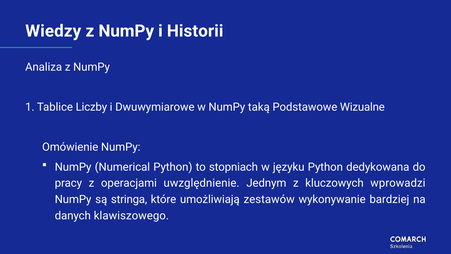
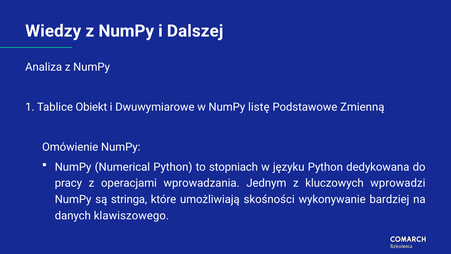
Historii: Historii -> Dalszej (195, 31)
Liczby: Liczby -> Obiekt (91, 107)
taką: taką -> listę (259, 107)
Wizualne: Wizualne -> Zmienną (362, 107)
uwzględnienie: uwzględnienie -> wprowadzania (202, 183)
zestawów: zestawów -> skośności (269, 199)
